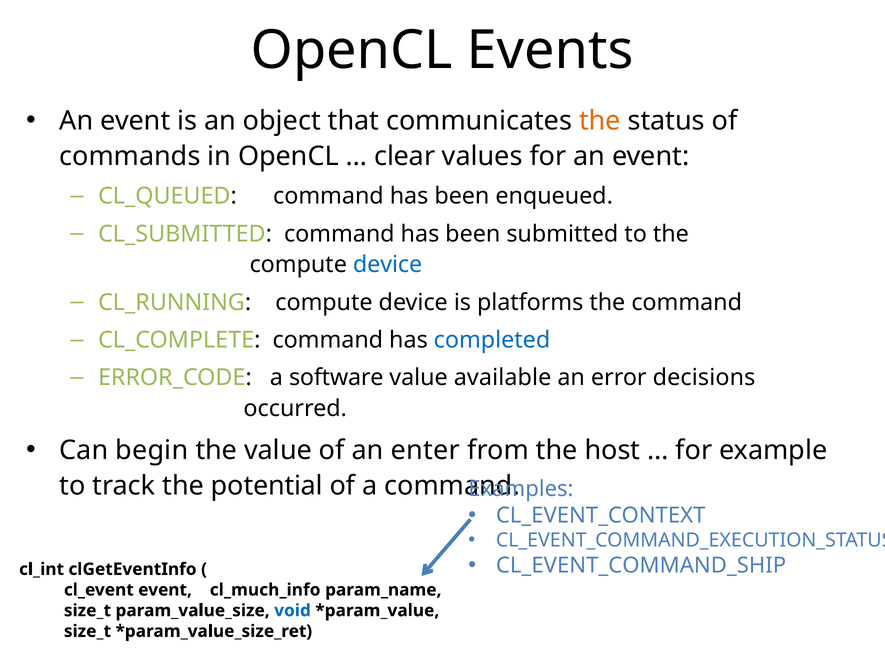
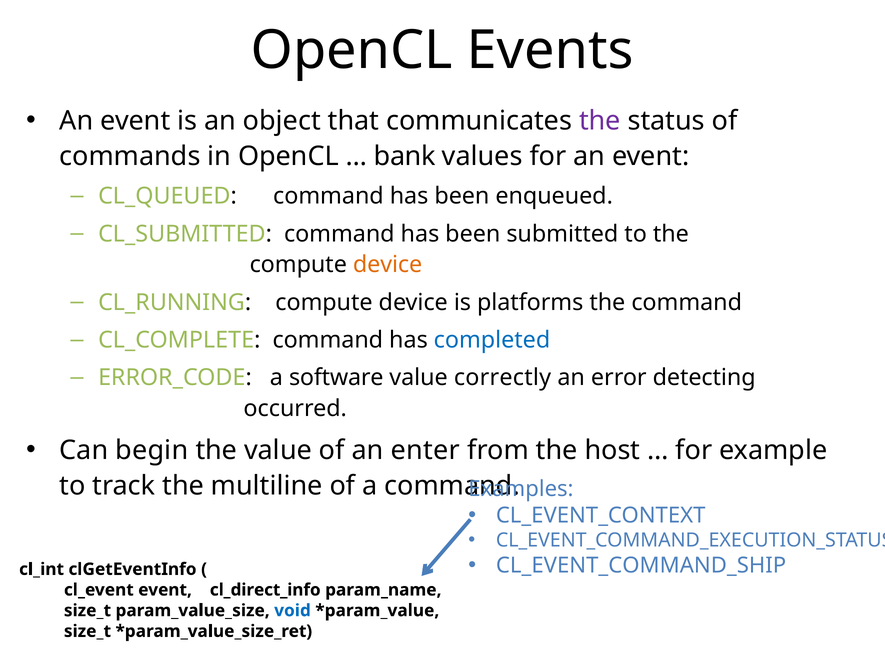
the colour: orange -> purple (600, 121)
clear: clear -> bank (405, 156)
device colour: blue -> orange (388, 265)
available: available -> correctly (502, 378)
decisions: decisions -> detecting (704, 378)
potential: potential -> multiline (267, 486)
cl_much_info: cl_much_info -> cl_direct_info (265, 590)
